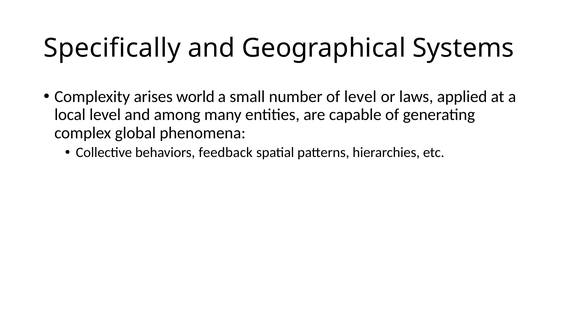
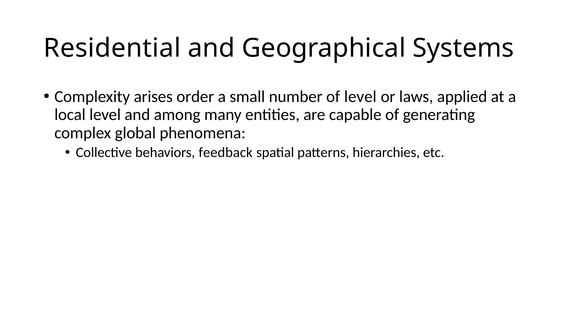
Specifically: Specifically -> Residential (112, 48)
world: world -> order (195, 97)
